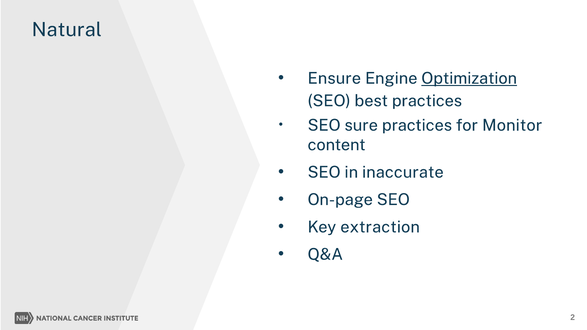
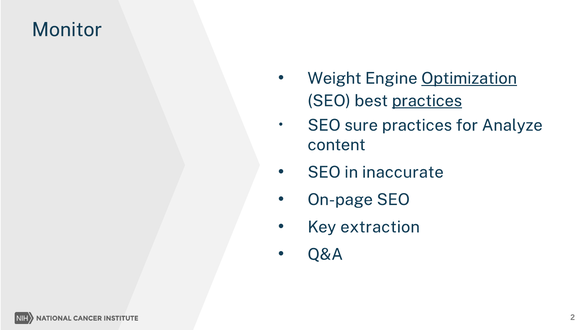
Natural: Natural -> Monitor (67, 30)
Ensure: Ensure -> Weight (334, 78)
practices underline: none -> present (427, 101)
Monitor: Monitor -> Analyze (512, 125)
